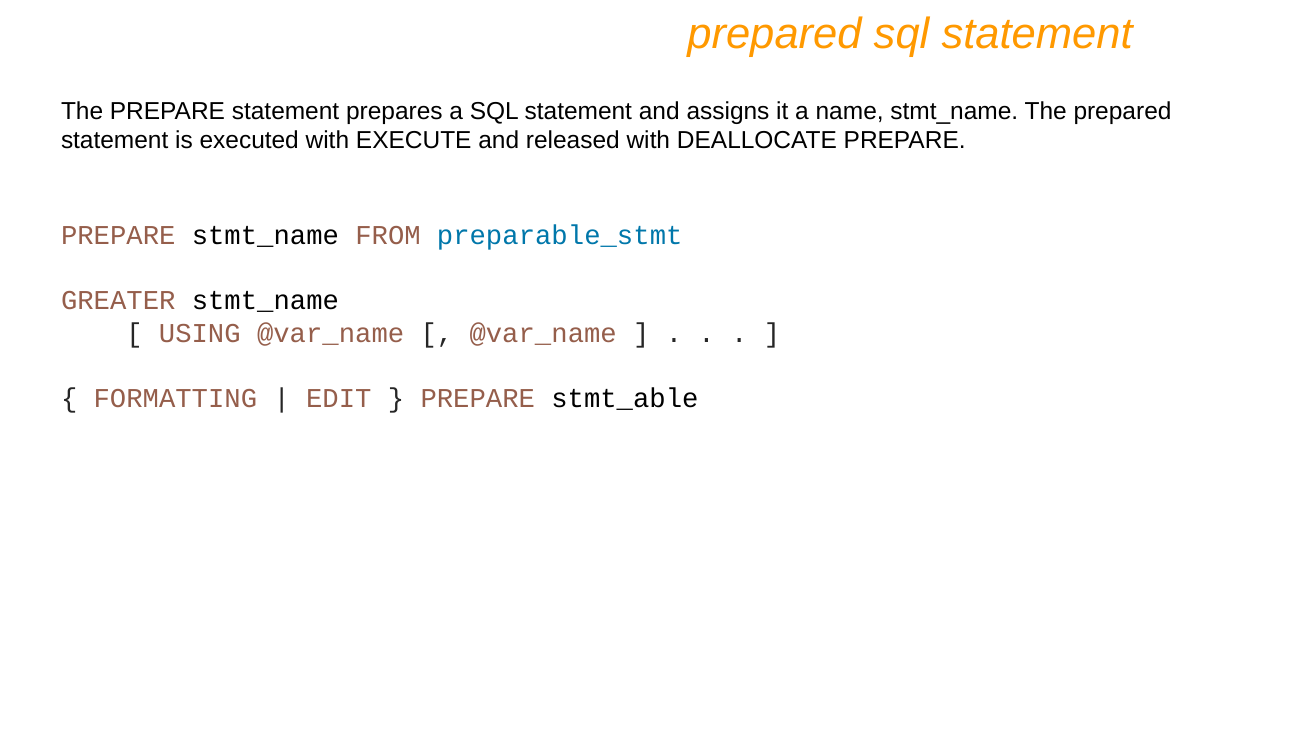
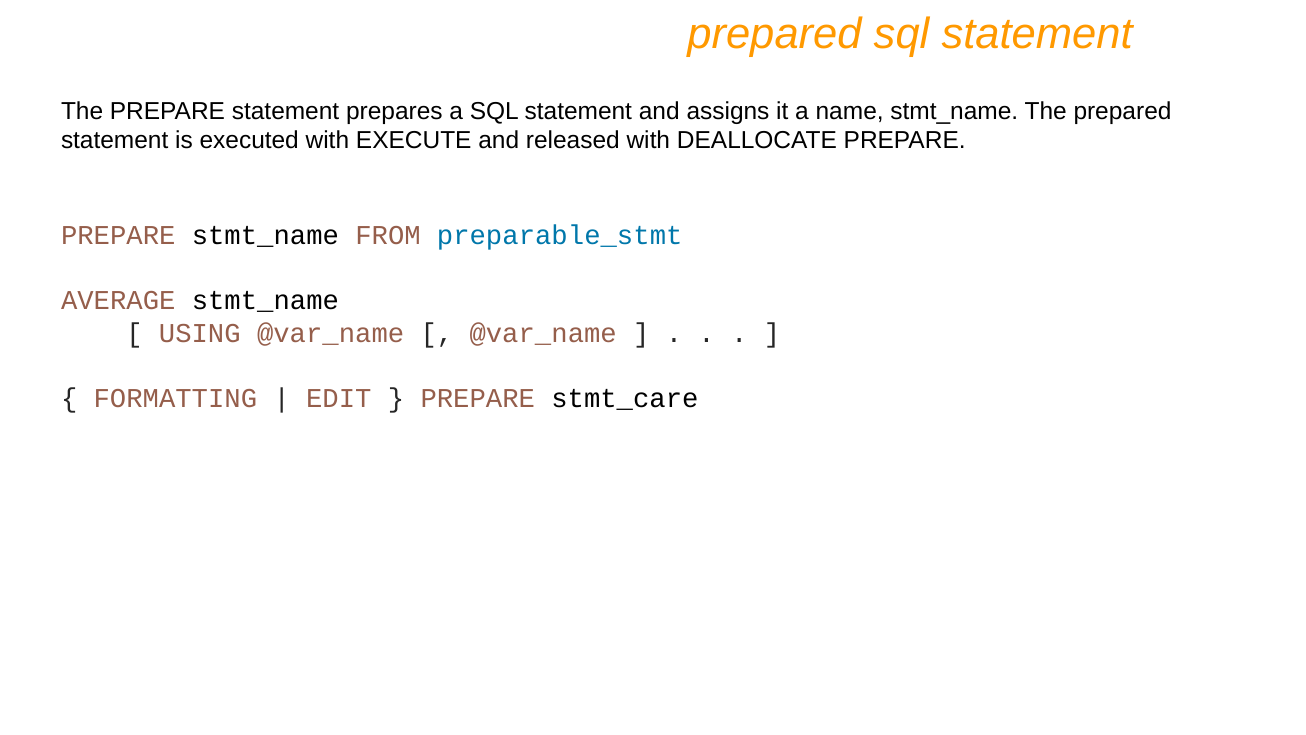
GREATER: GREATER -> AVERAGE (118, 300)
stmt_able: stmt_able -> stmt_care (625, 398)
